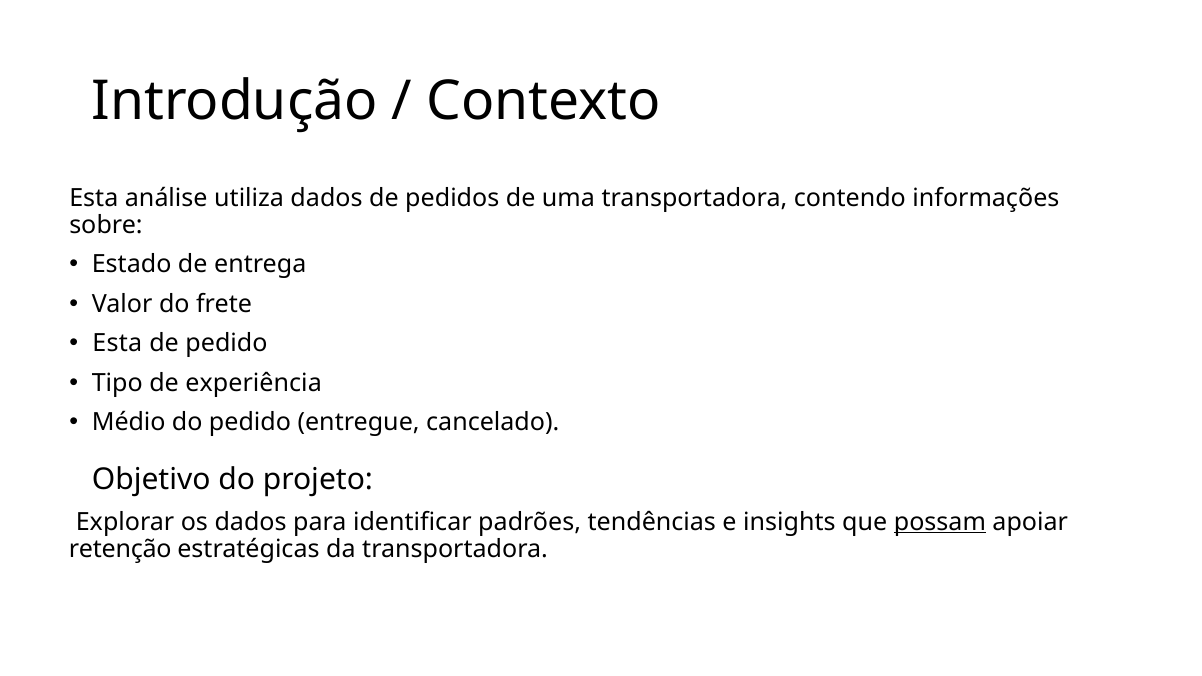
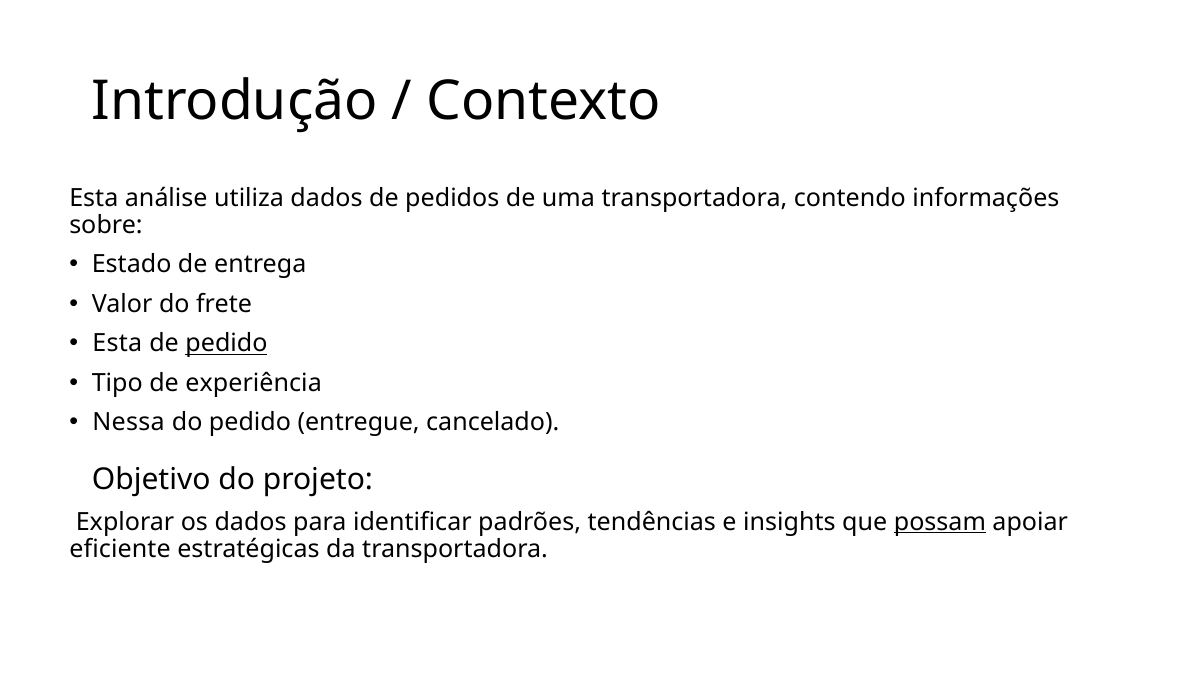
pedido underline: none -> present (226, 344)
Médio: Médio -> Nessa (129, 423)
retenção: retenção -> eficiente (120, 549)
